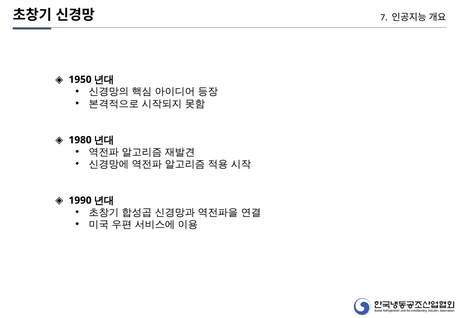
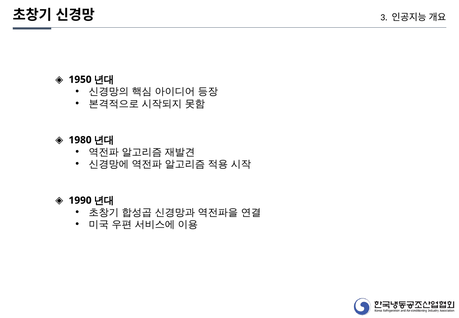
7: 7 -> 3 (384, 17)
